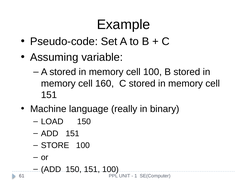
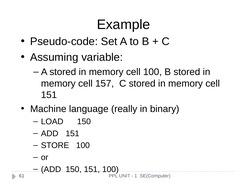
160: 160 -> 157 (105, 84)
